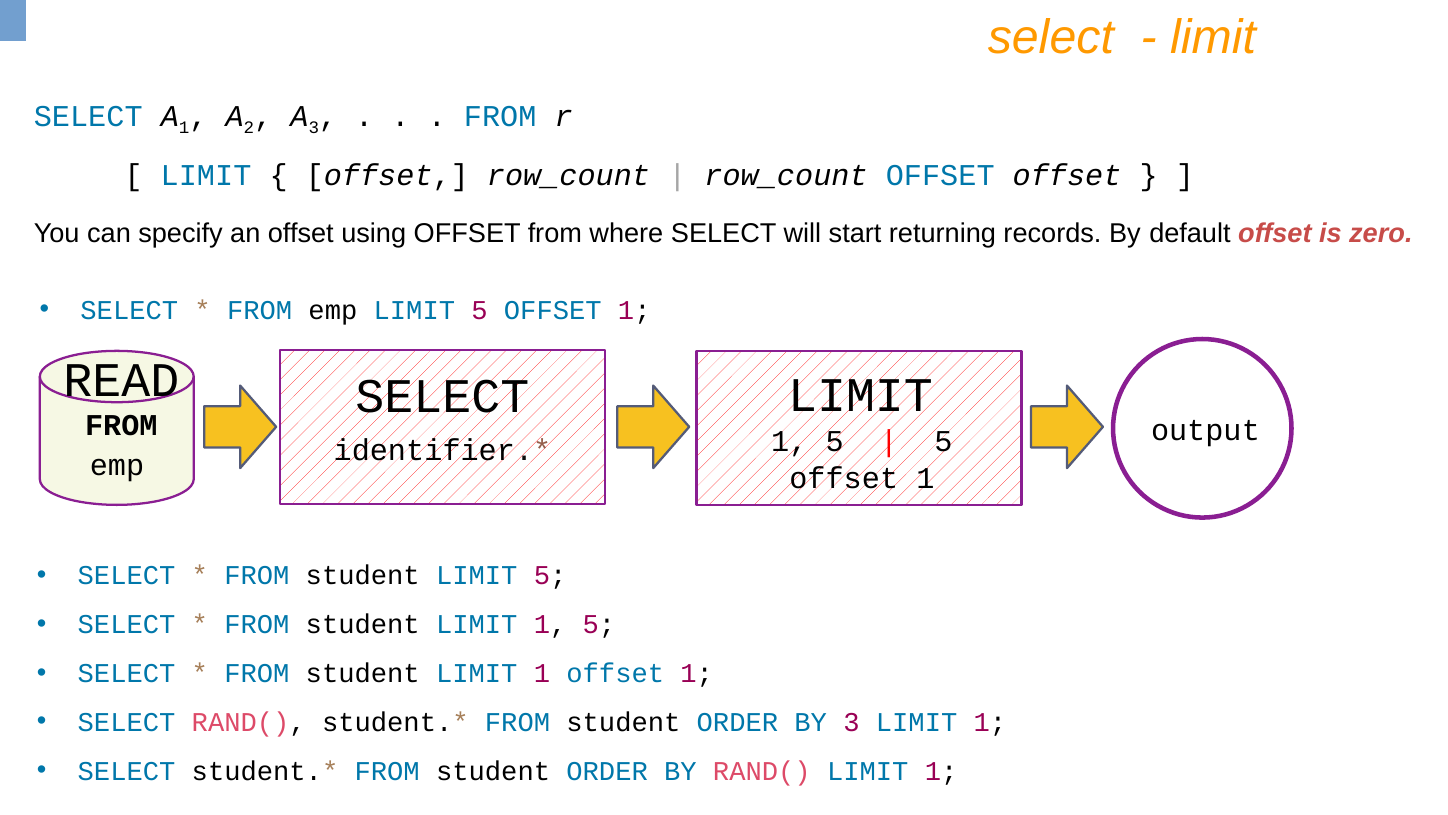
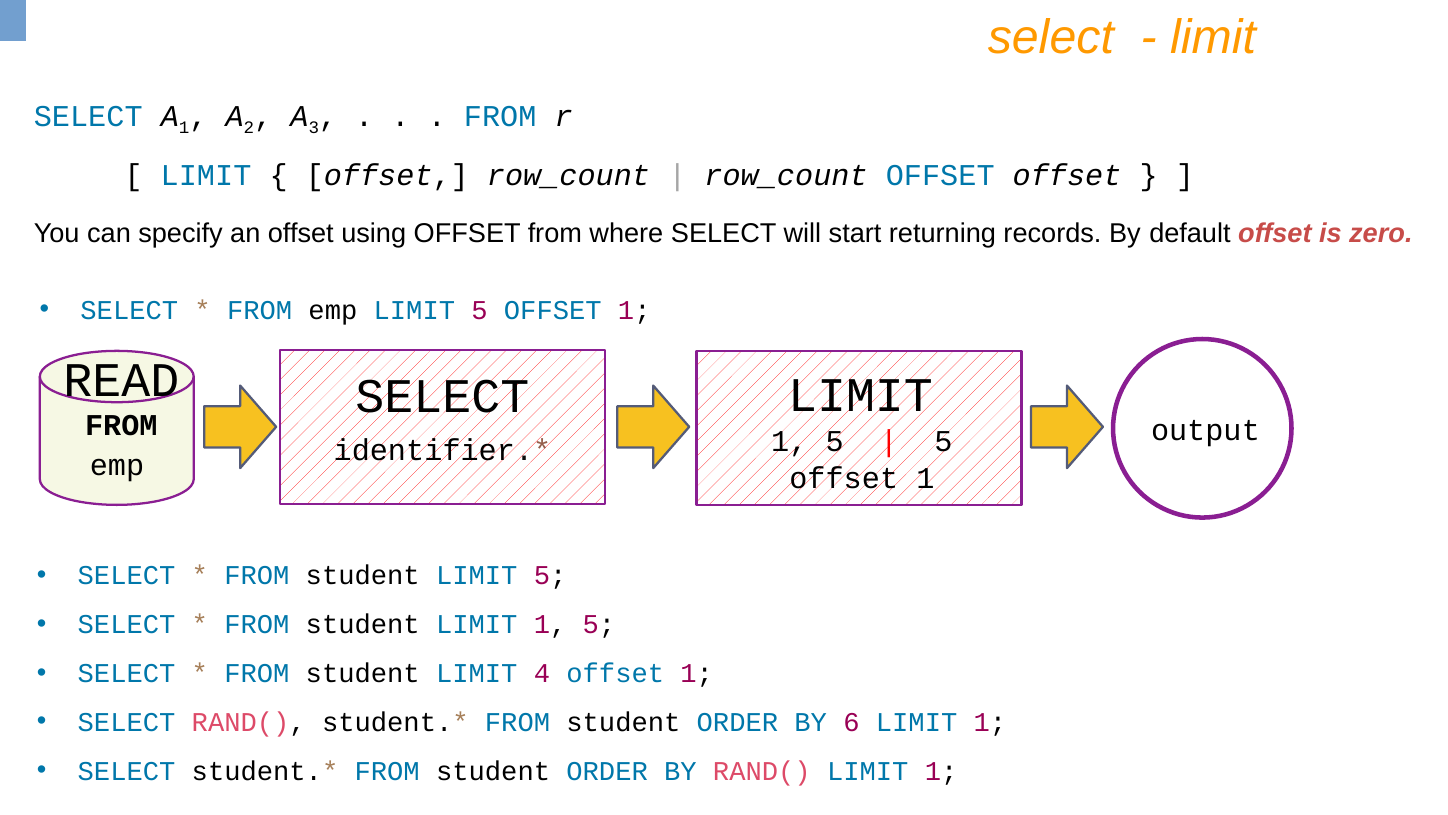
1: 1 -> 4 (542, 673)
BY 3: 3 -> 6 (851, 722)
